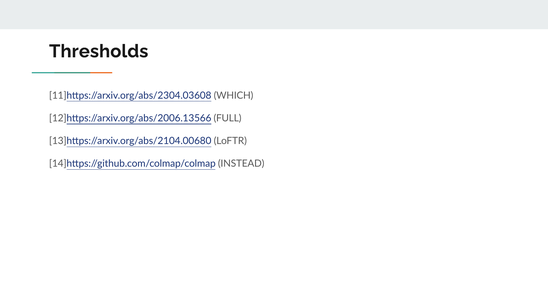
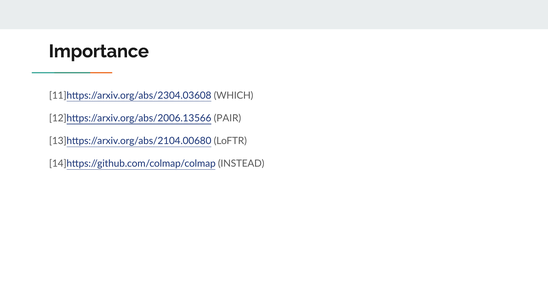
Thresholds: Thresholds -> Importance (99, 51)
FULL: FULL -> PAIR (227, 118)
